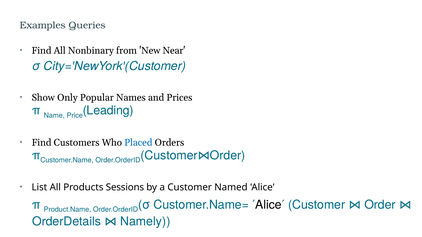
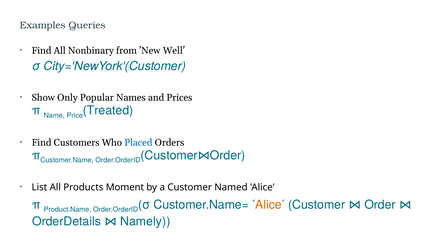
Near: Near -> Well (174, 51)
Leading: Leading -> Treated (108, 111)
Sessions: Sessions -> Moment (125, 188)
Alice colour: black -> orange (268, 205)
